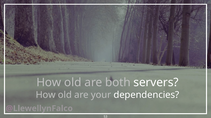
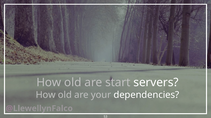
both: both -> start (118, 83)
